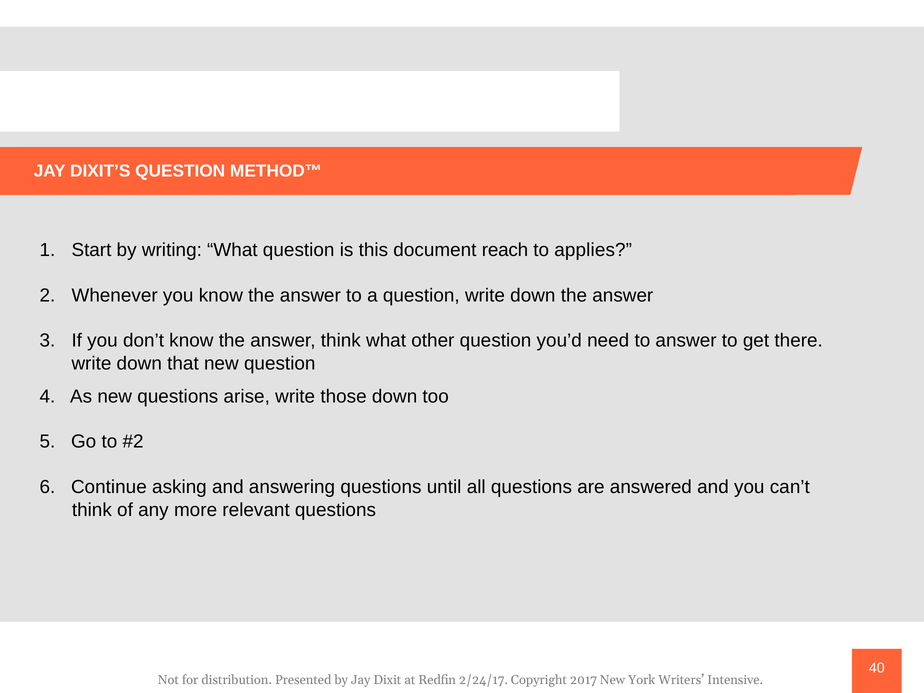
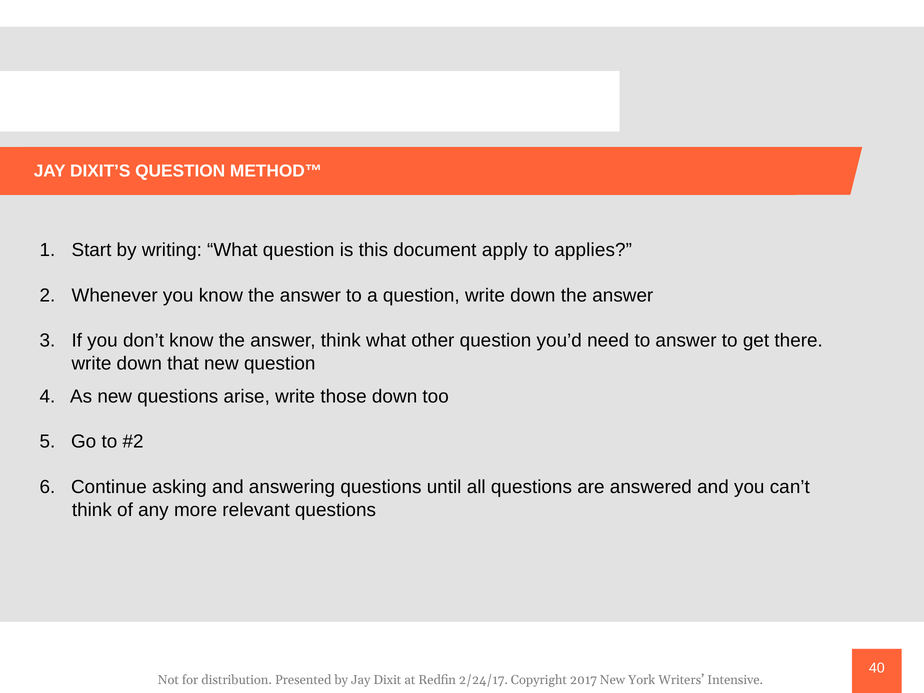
reach: reach -> apply (505, 250)
